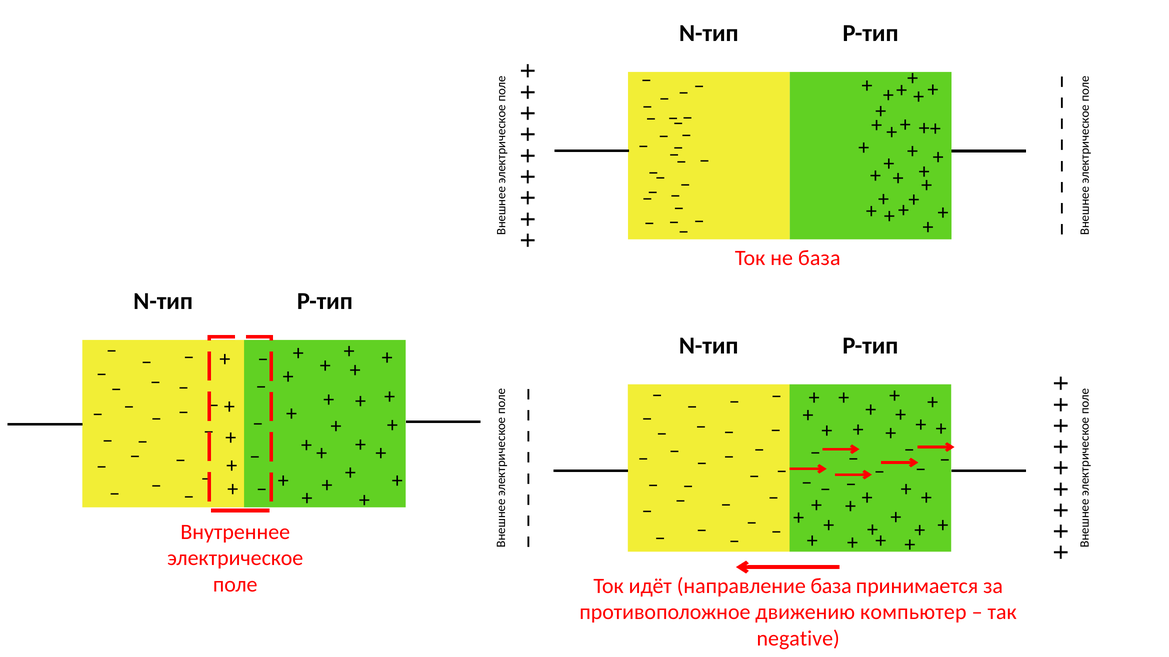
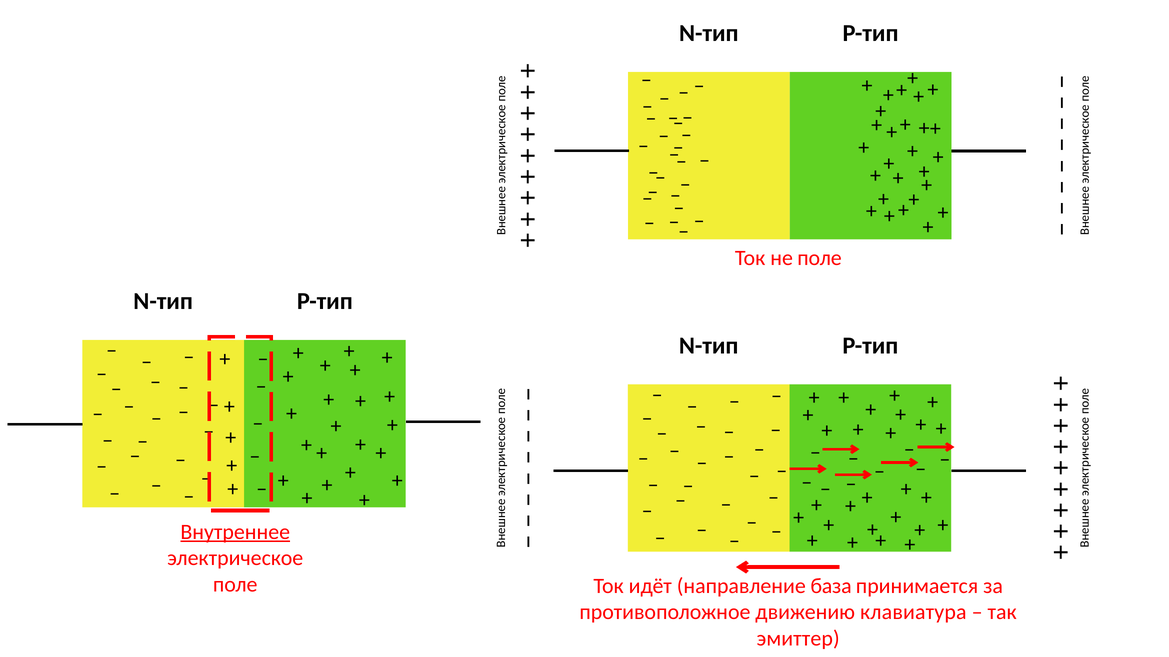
не база: база -> поле (820, 258)
Внутреннее underline: none -> present (235, 532)
компьютер: компьютер -> клавиатура (913, 613)
negative: negative -> эмиттер (798, 639)
